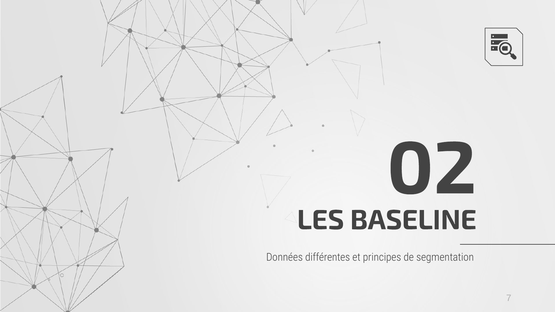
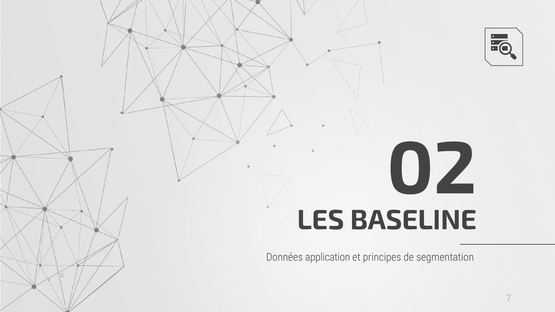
différentes: différentes -> application (328, 257)
